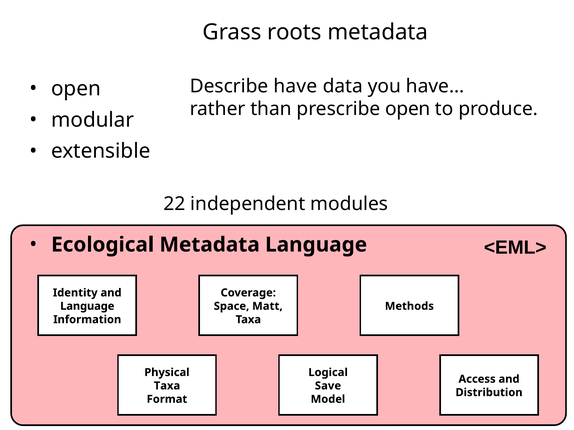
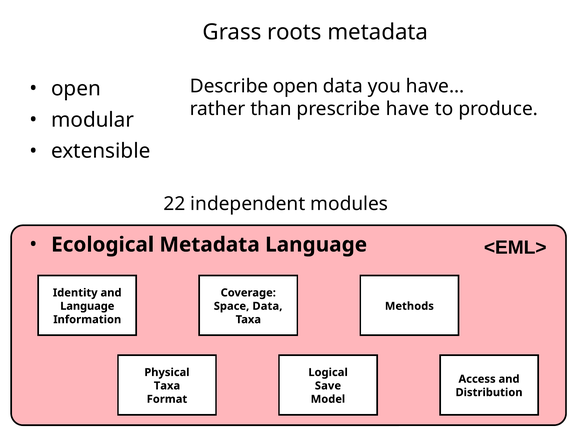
Describe have: have -> open (296, 86)
prescribe open: open -> have (408, 109)
Space Matt: Matt -> Data (267, 306)
